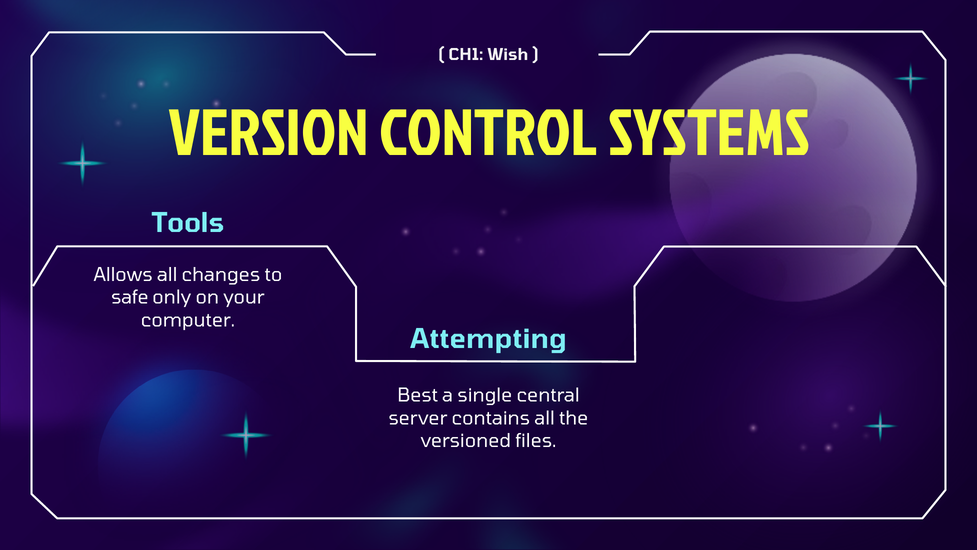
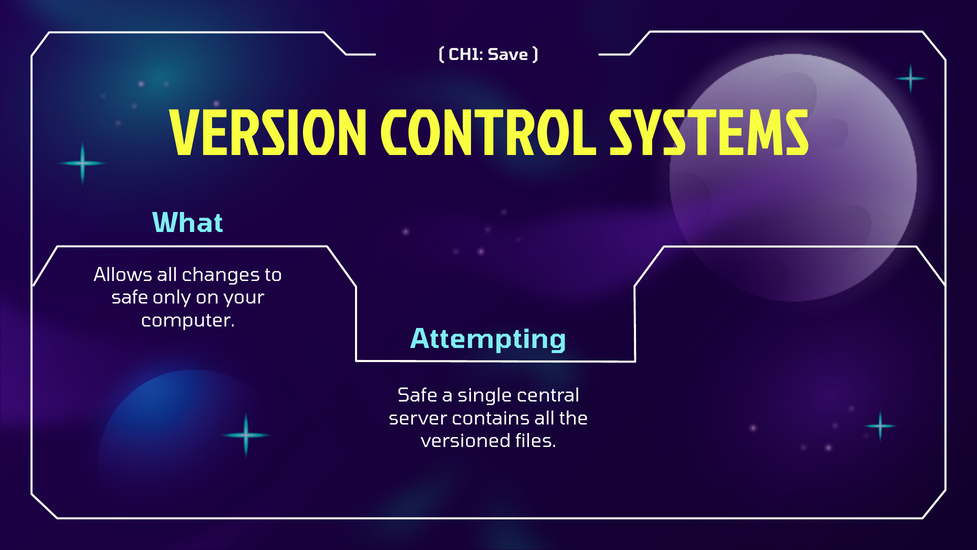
Wish: Wish -> Save (508, 55)
Tools: Tools -> What (188, 223)
Best: Best -> Safe (418, 395)
